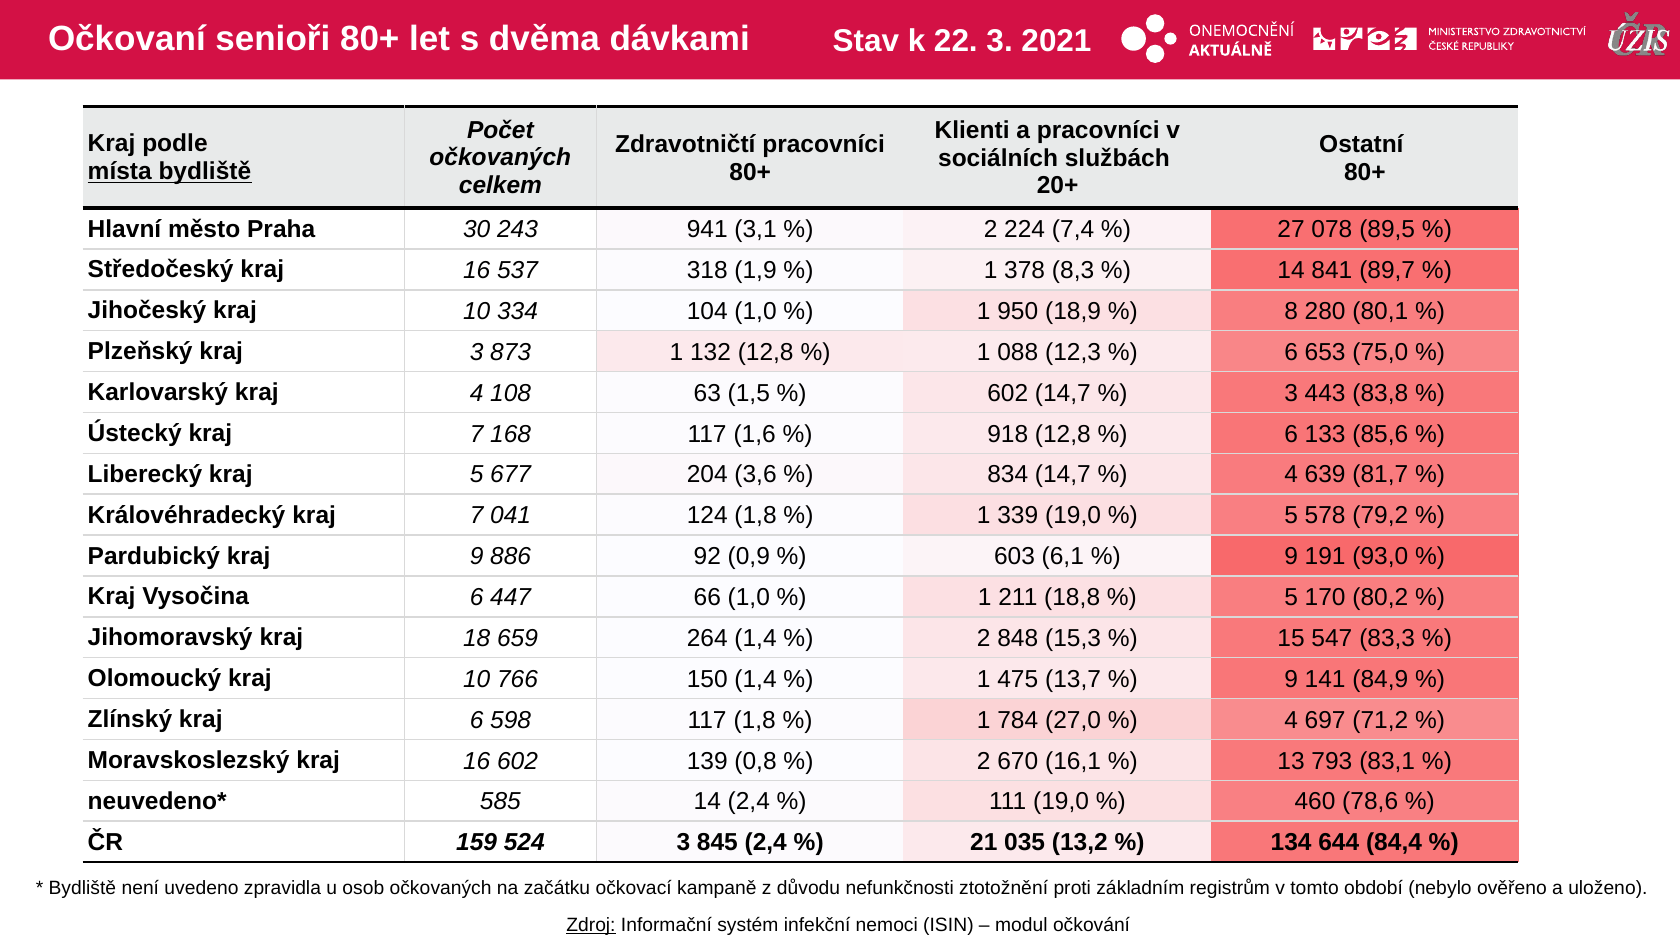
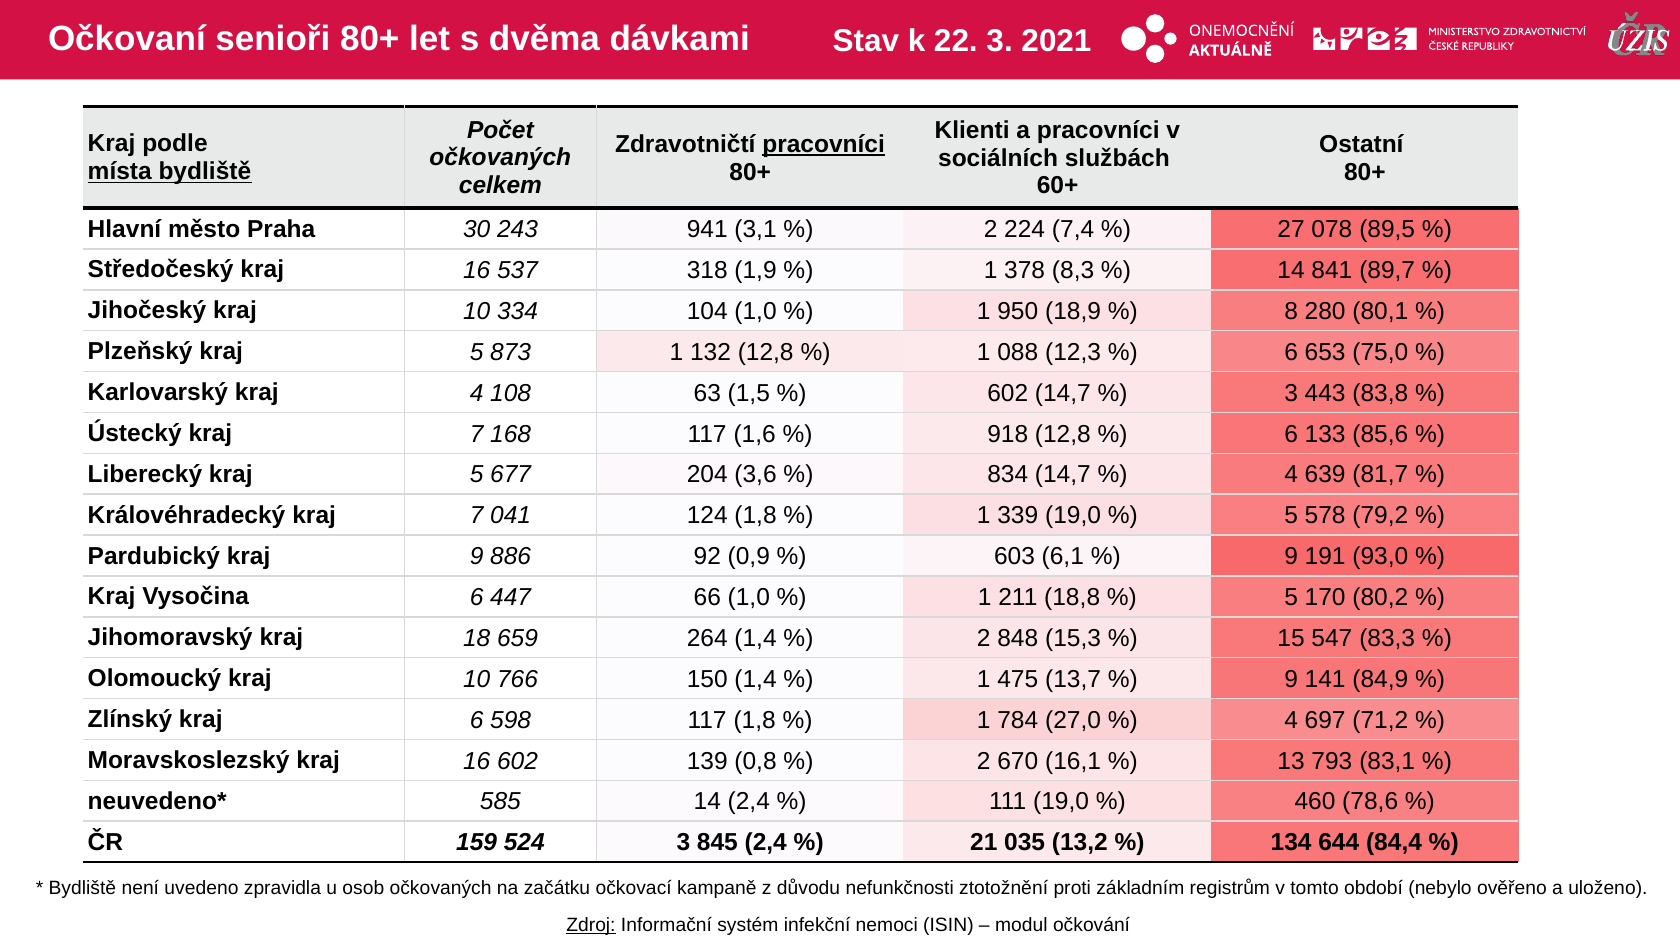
pracovníci underline: none -> present (824, 145)
20+: 20+ -> 60+ (1058, 186)
Plzeňský kraj 3: 3 -> 5 (477, 352)
